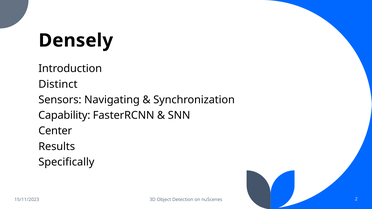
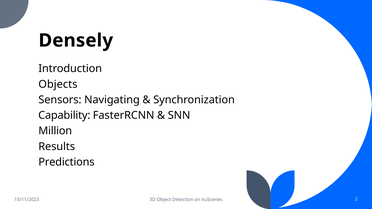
Distinct: Distinct -> Objects (58, 84)
Center: Center -> Million (55, 131)
Specifically: Specifically -> Predictions (66, 162)
